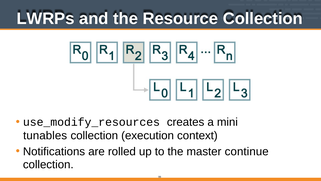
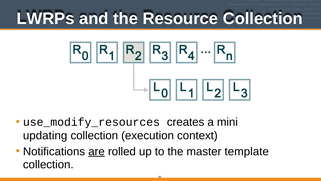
tunables: tunables -> updating (45, 135)
are underline: none -> present (97, 151)
continue: continue -> template (247, 151)
